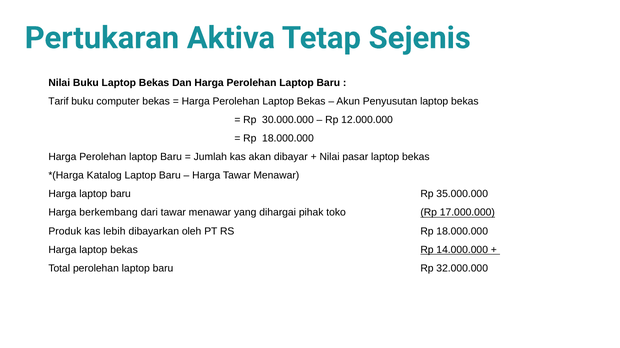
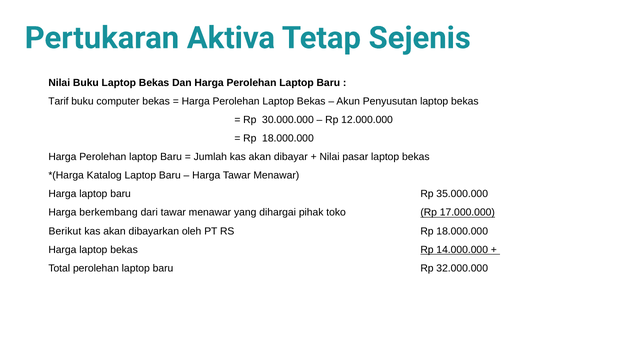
Produk: Produk -> Berikut (65, 232)
lebih: lebih -> akan (115, 232)
